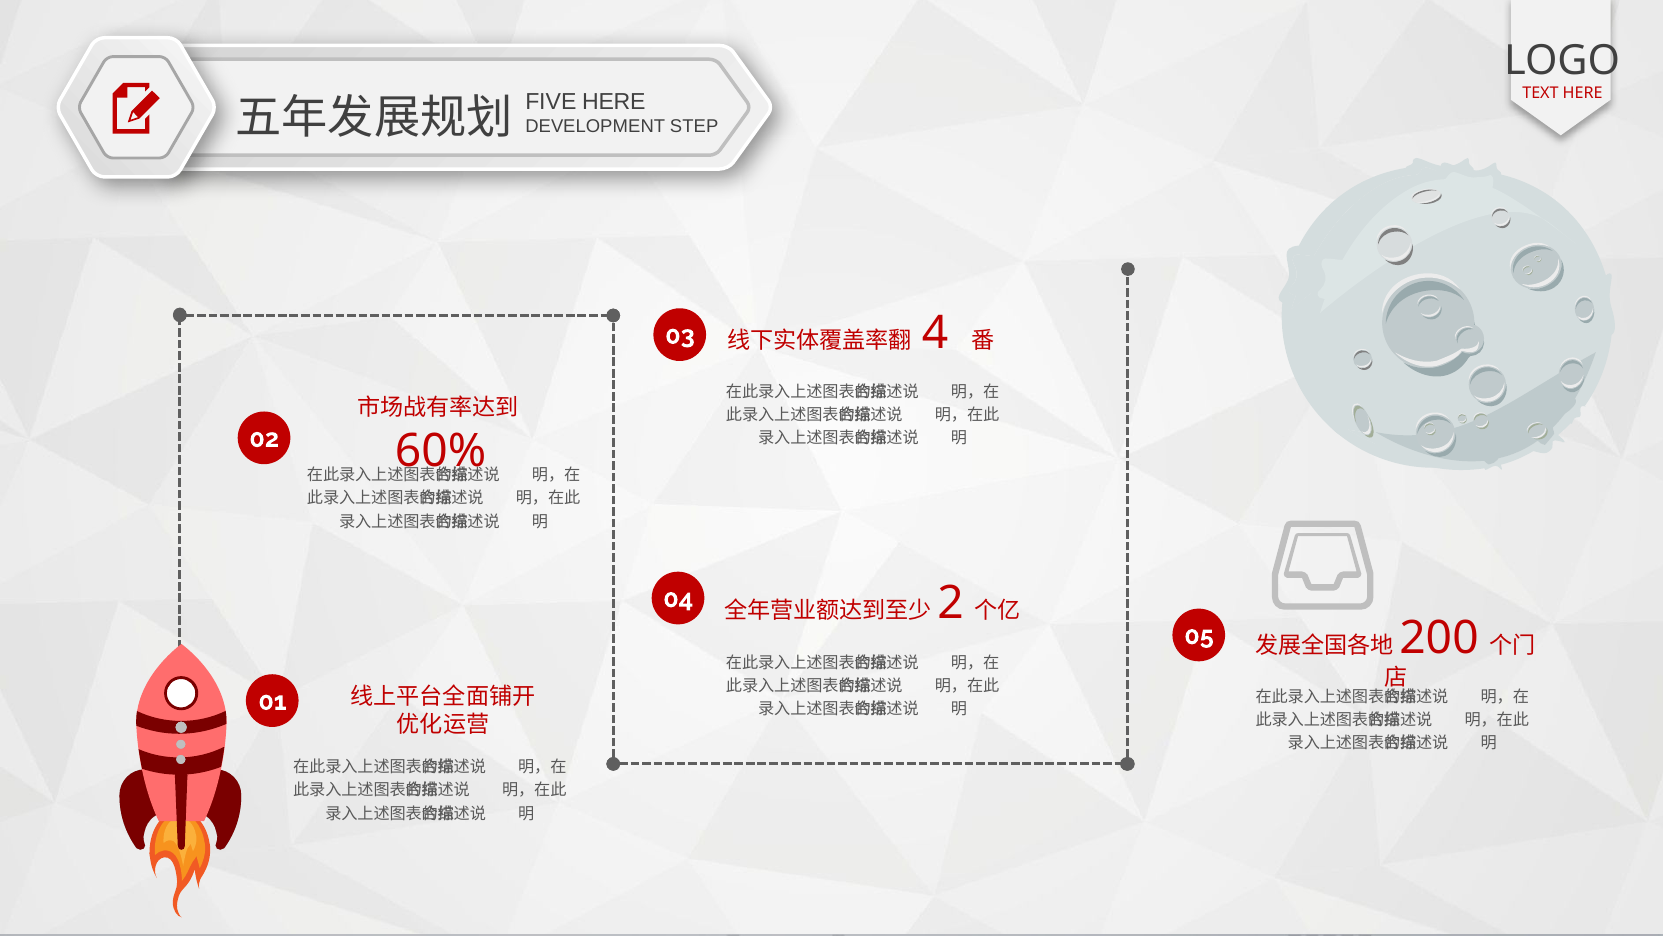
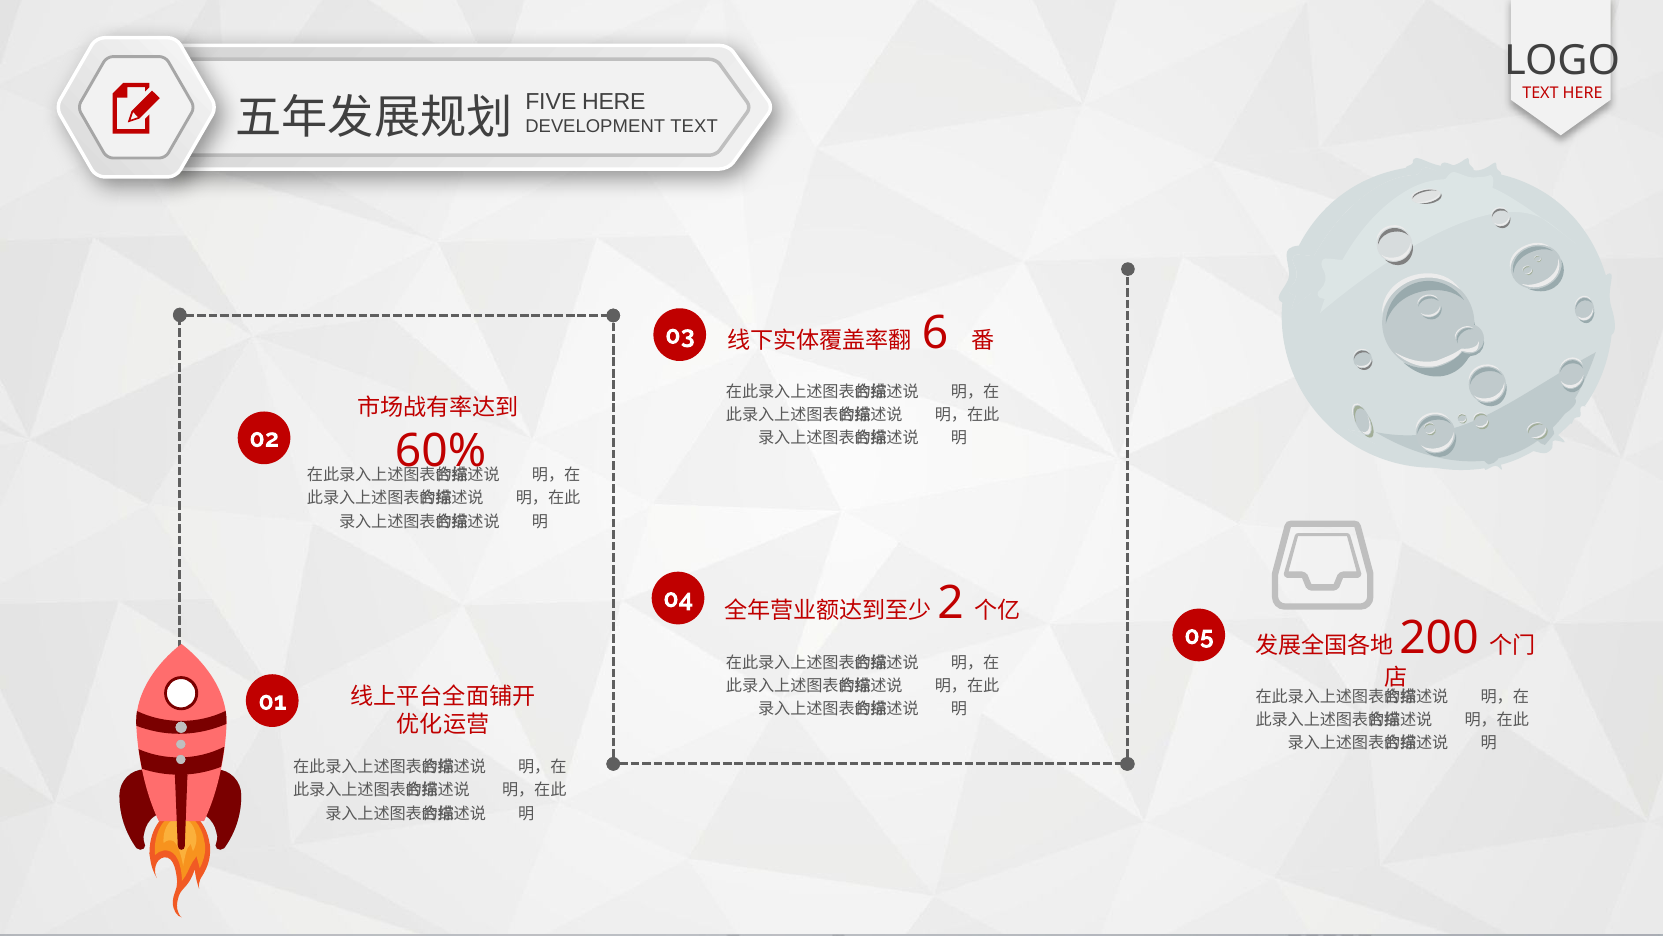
DEVELOPMENT STEP: STEP -> TEXT (694, 126)
4: 4 -> 6 (935, 333)
